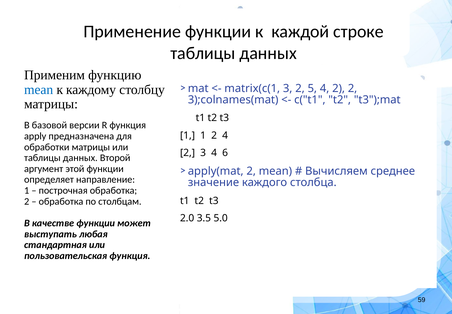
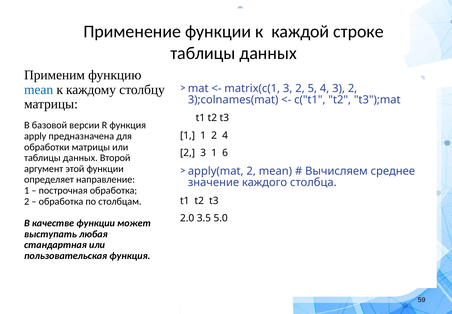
5 4 2: 2 -> 3 (339, 88)
3 4: 4 -> 1 (214, 153)
